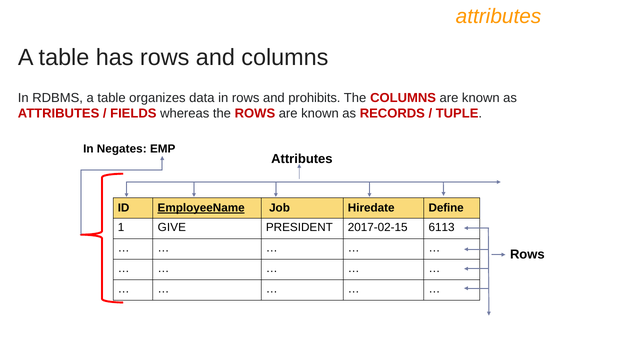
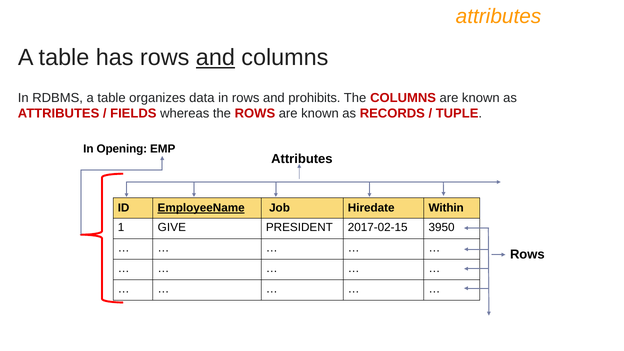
and underline: none -> present (215, 58)
Negates: Negates -> Opening (122, 149)
Define: Define -> Within (446, 208)
6113: 6113 -> 3950 (442, 227)
